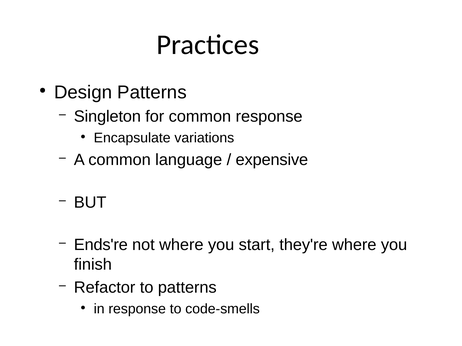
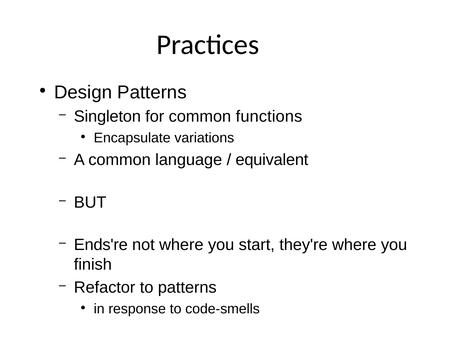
common response: response -> functions (269, 117)
expensive: expensive -> equivalent (272, 160)
